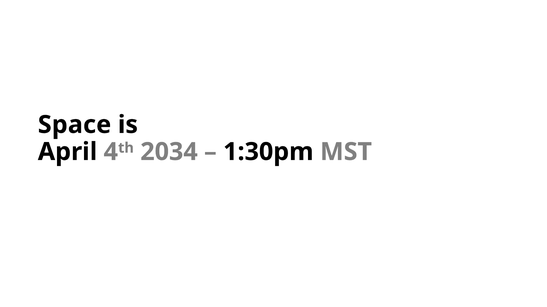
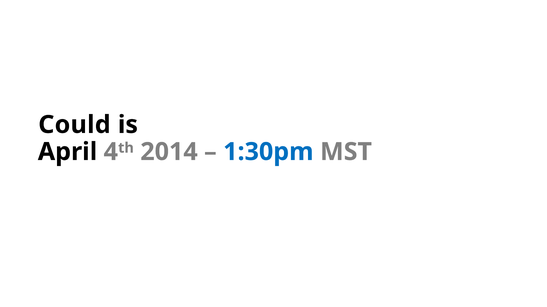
Space: Space -> Could (74, 125)
2034: 2034 -> 2014 (169, 152)
1:30pm colour: black -> blue (268, 152)
